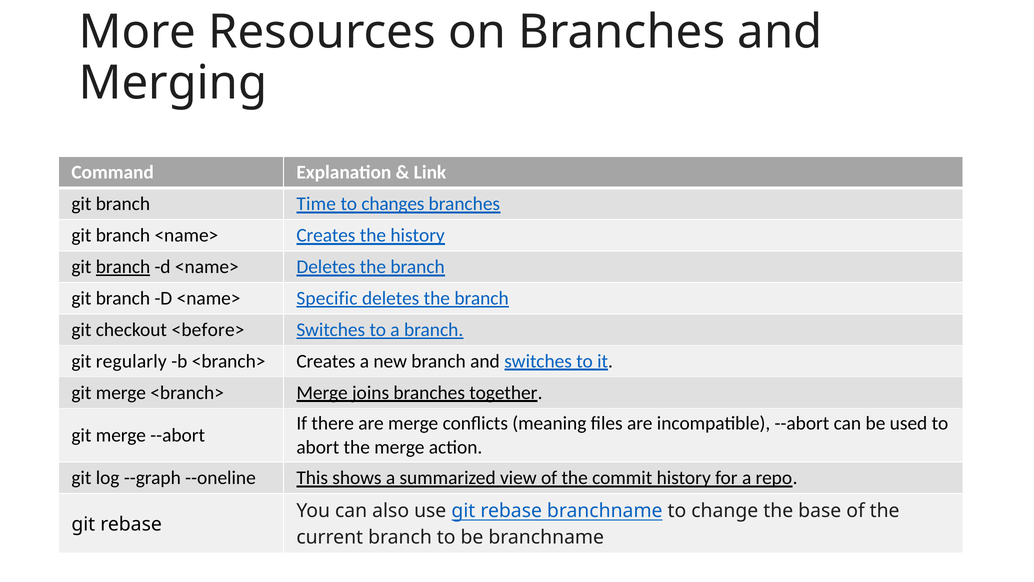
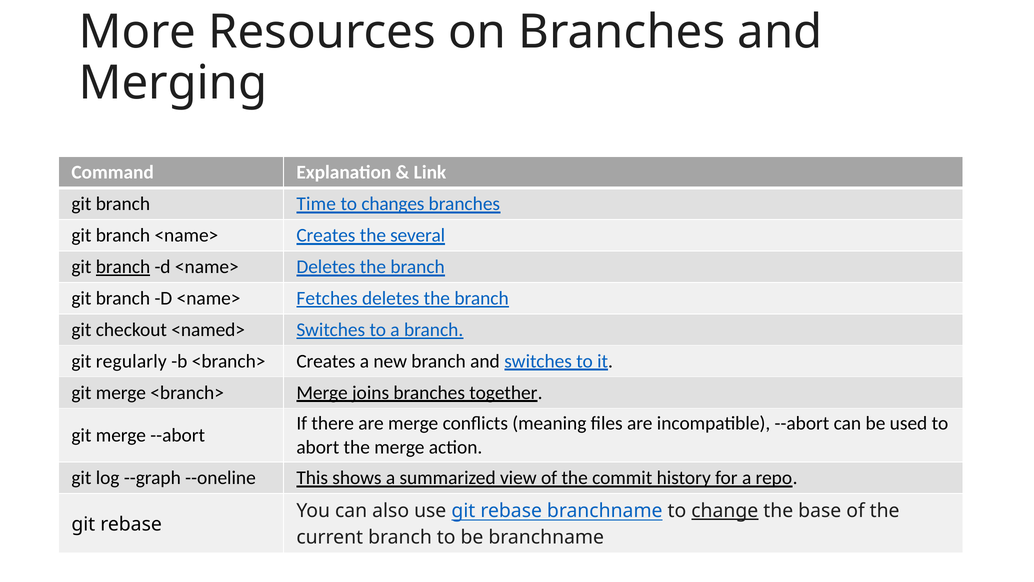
the history: history -> several (418, 235)
Specific: Specific -> Fetches (327, 298)
<before>: <before> -> <named> (208, 330)
change underline: none -> present (725, 511)
